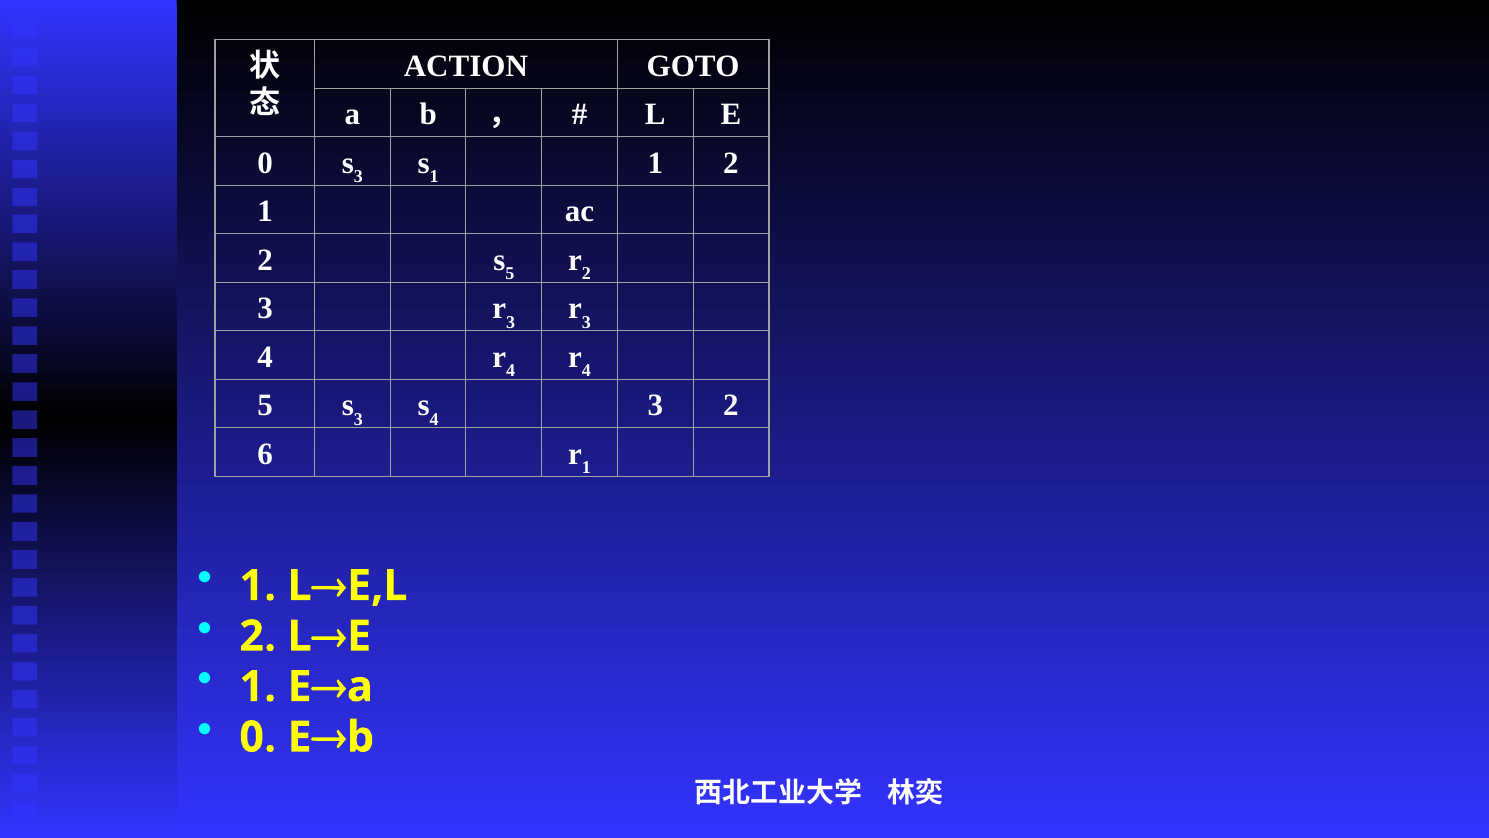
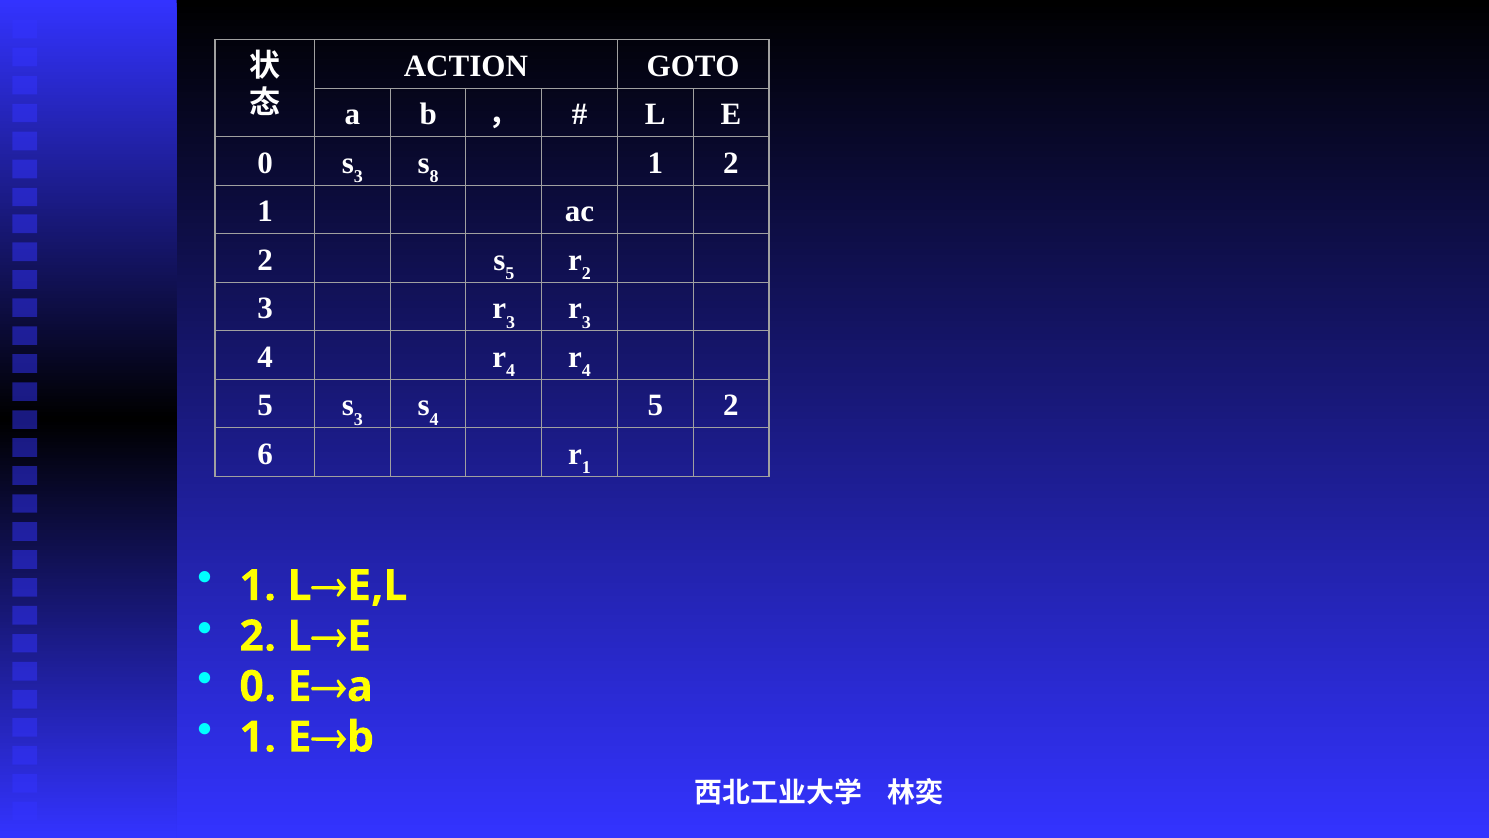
1: 1 -> 8 (434, 176)
3: 3 -> 5 (655, 405)
1: 1 -> 0 (258, 686)
0: 0 -> 1 (258, 737)
